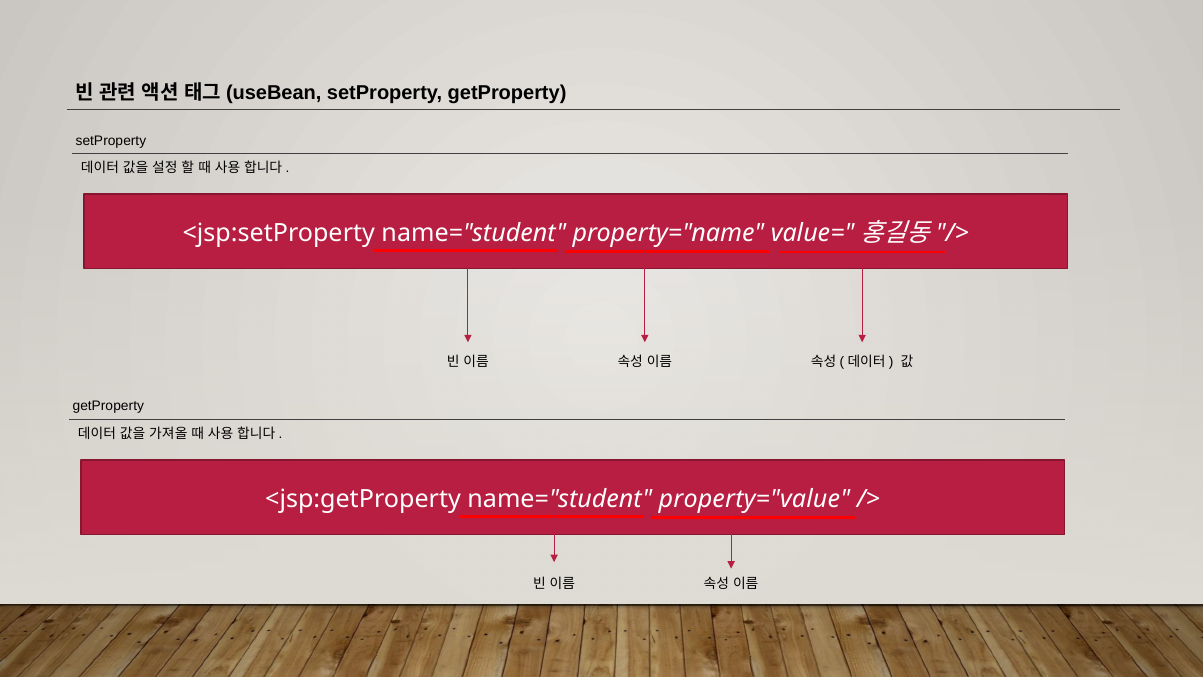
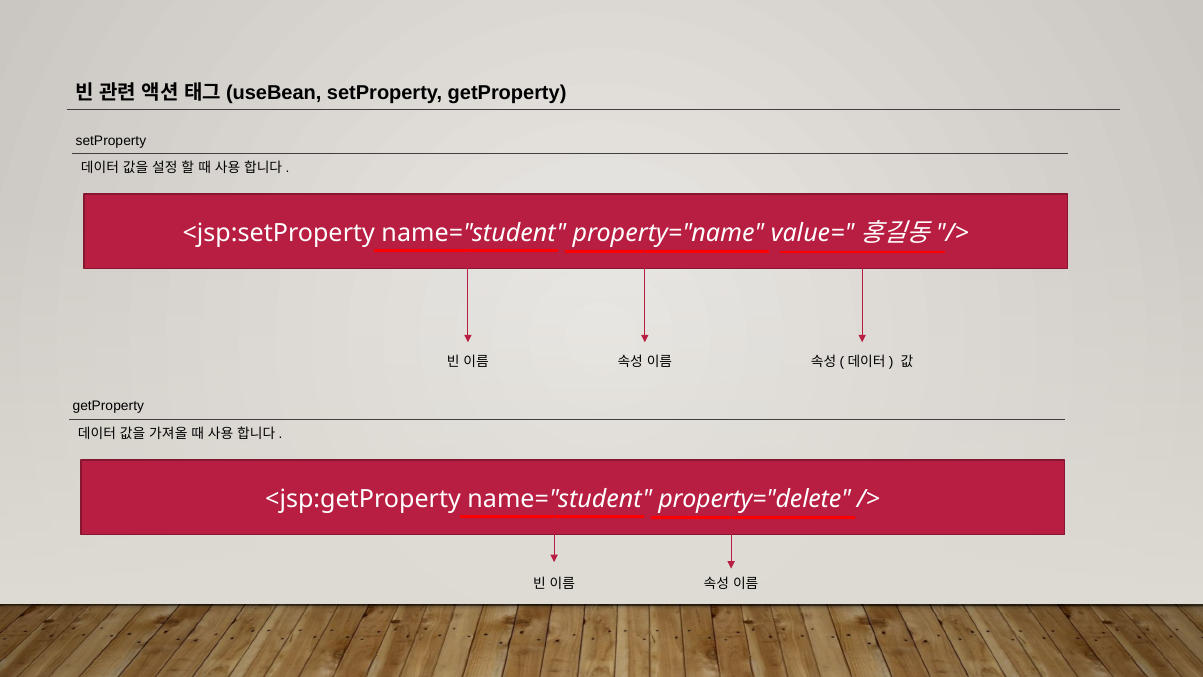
property="value: property="value -> property="delete (755, 499)
